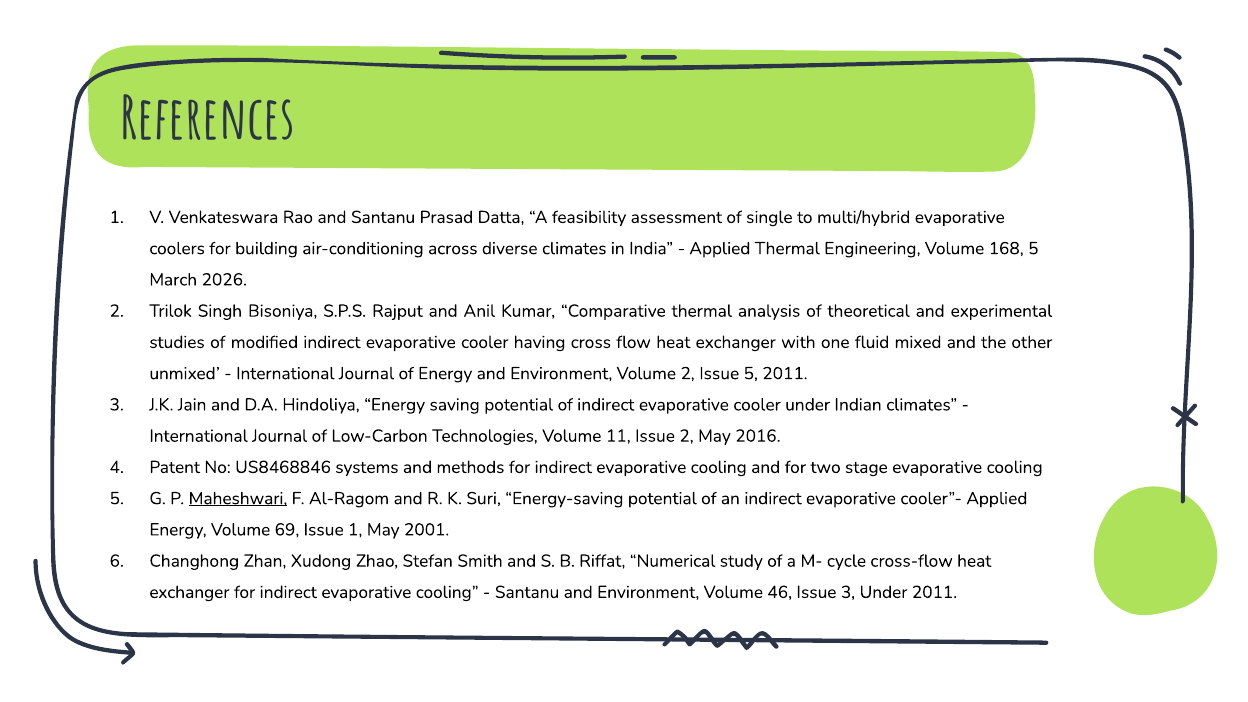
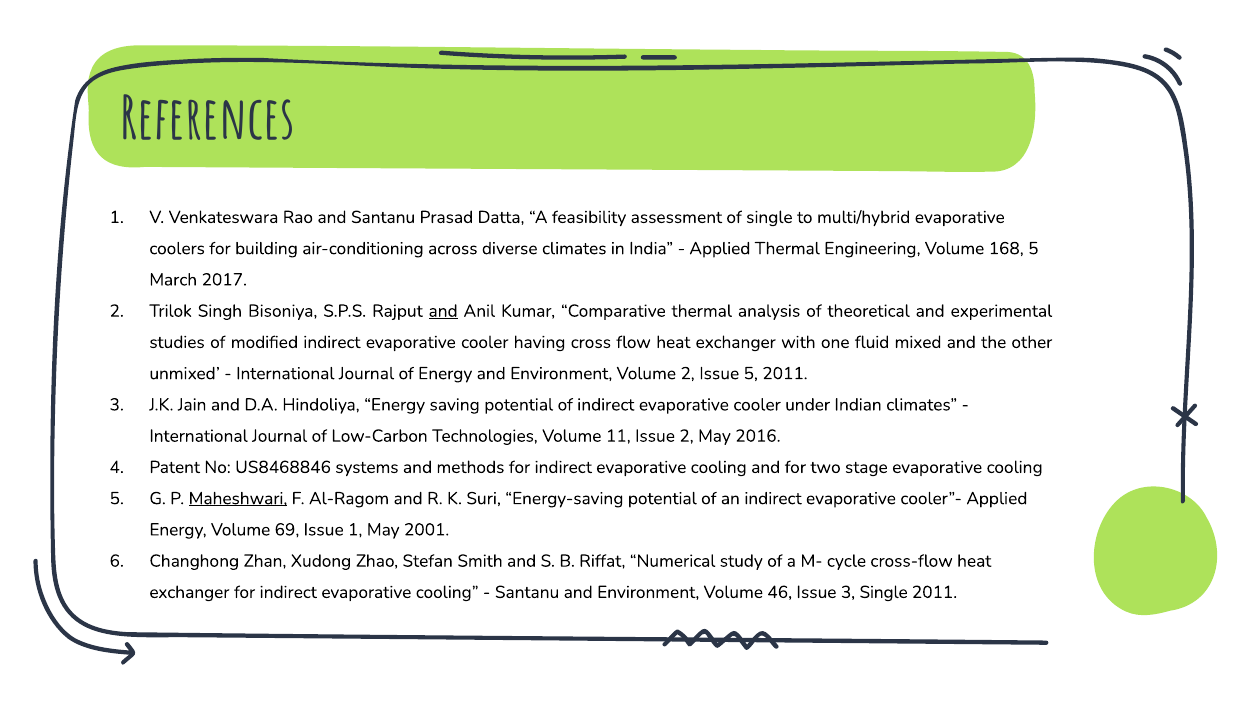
2026: 2026 -> 2017 (224, 280)
and underline: none -> present (443, 311)
3 Under: Under -> Single (884, 592)
